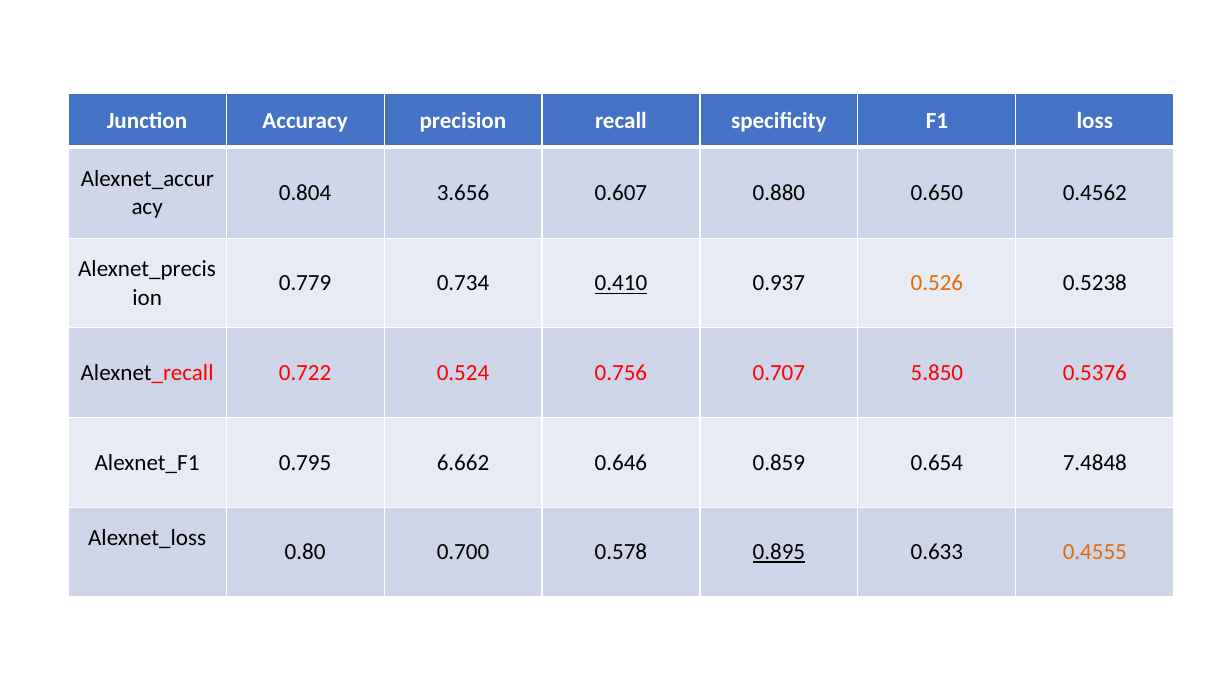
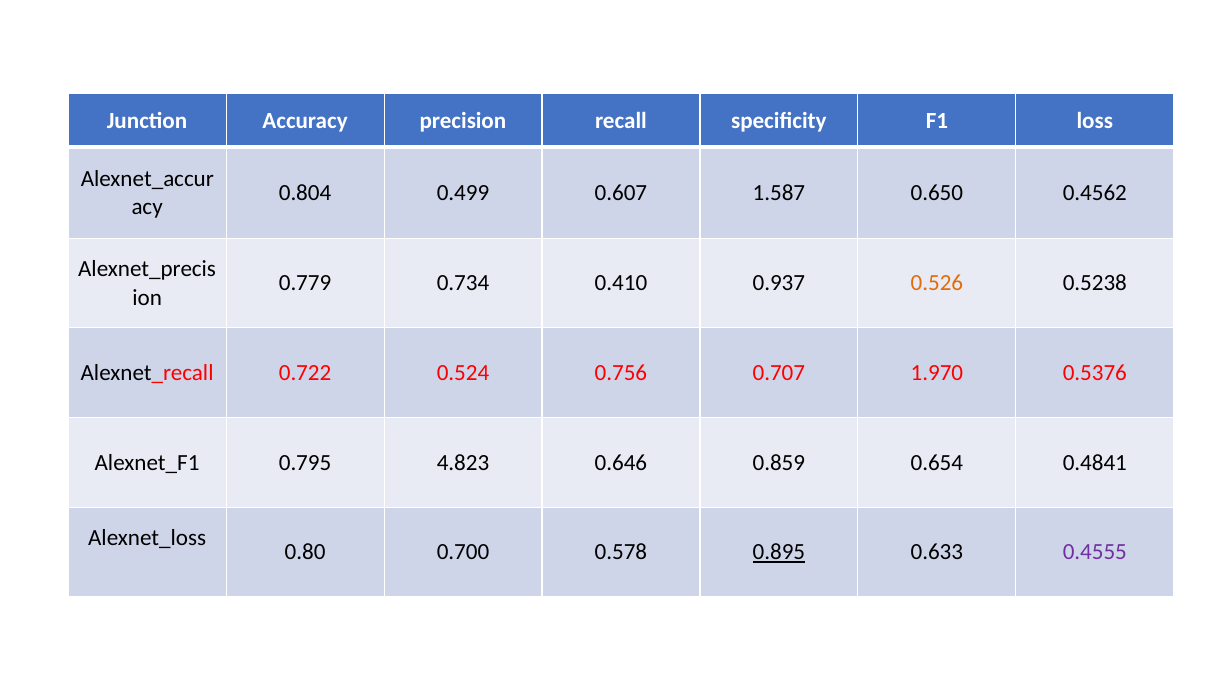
3.656: 3.656 -> 0.499 (463, 193)
0.880: 0.880 -> 1.587 (779, 193)
0.410 underline: present -> none (621, 283)
5.850: 5.850 -> 1.970 (937, 373)
6.662: 6.662 -> 4.823 (463, 463)
7.4848: 7.4848 -> 0.4841 (1095, 463)
0.4555 colour: orange -> purple (1095, 552)
